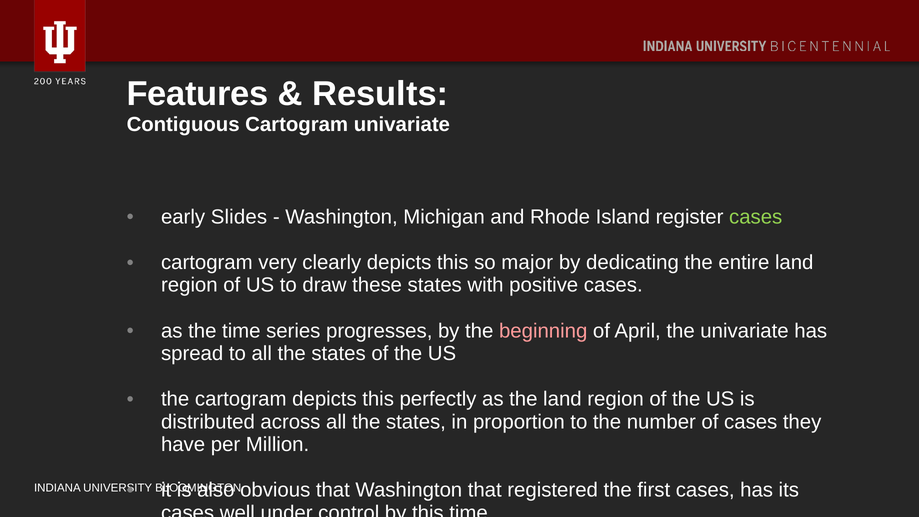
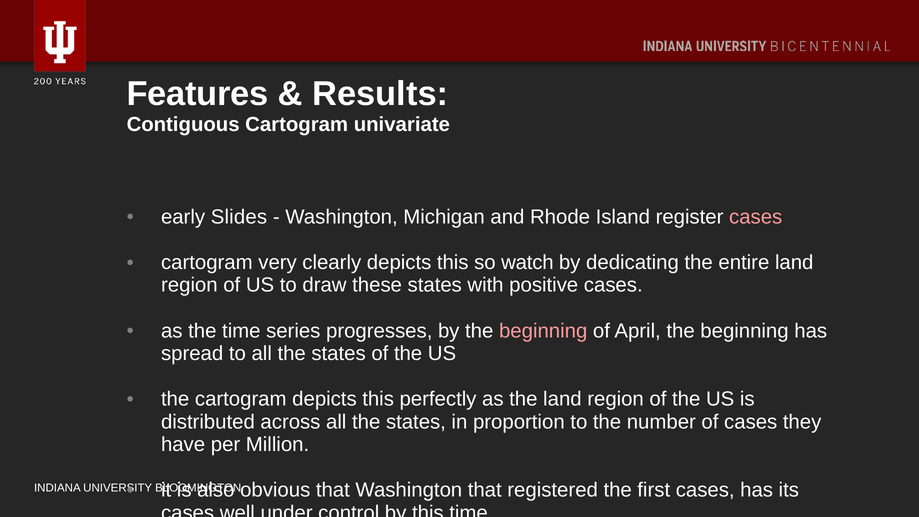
cases colour: light green -> pink (756, 217)
major: major -> watch (527, 262)
April the univariate: univariate -> beginning (745, 331)
